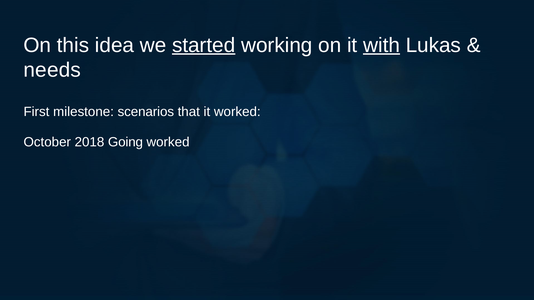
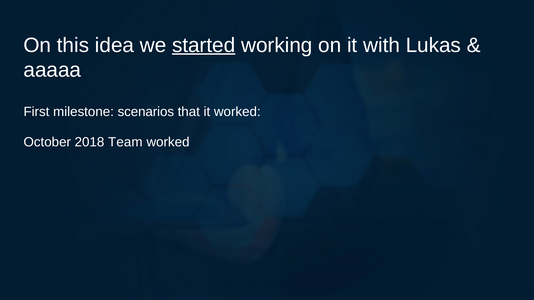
with underline: present -> none (382, 45)
needs: needs -> aaaaa (52, 70)
Going: Going -> Team (125, 142)
